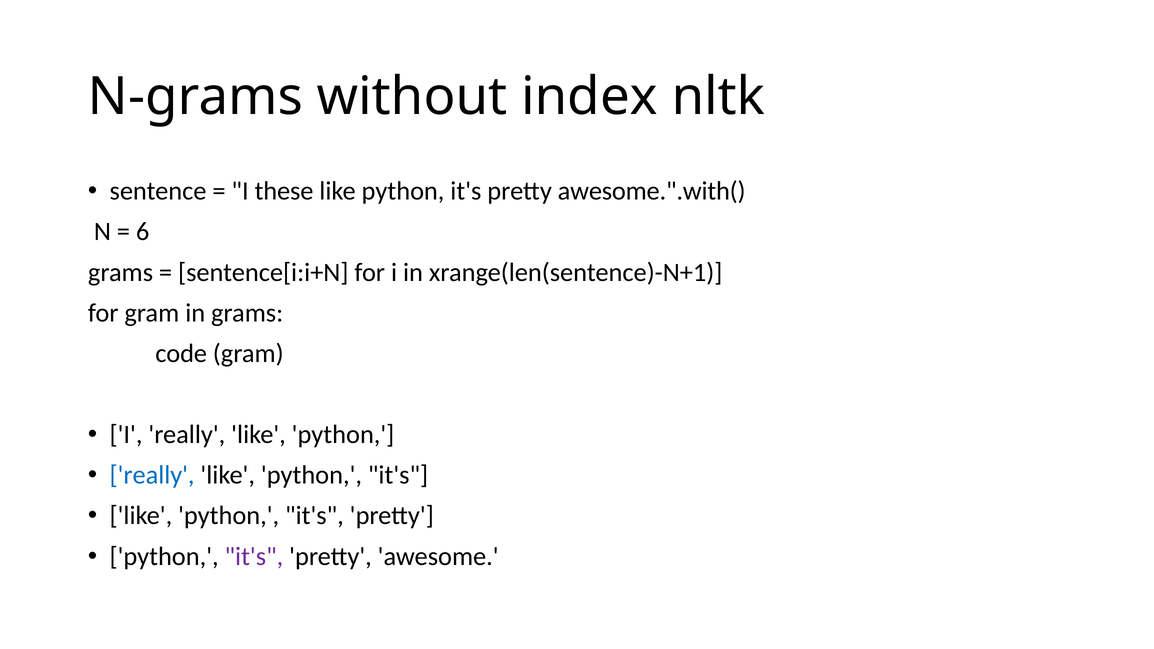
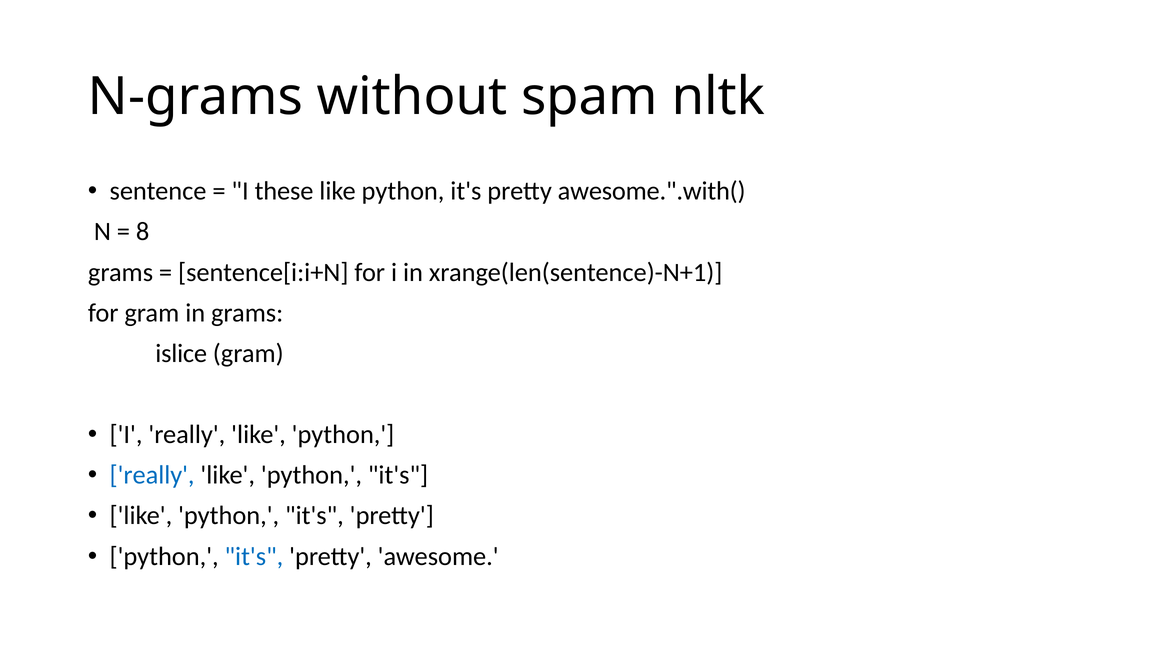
index: index -> spam (590, 97)
6: 6 -> 8 (143, 232)
code: code -> islice (181, 354)
it's colour: purple -> blue (254, 556)
